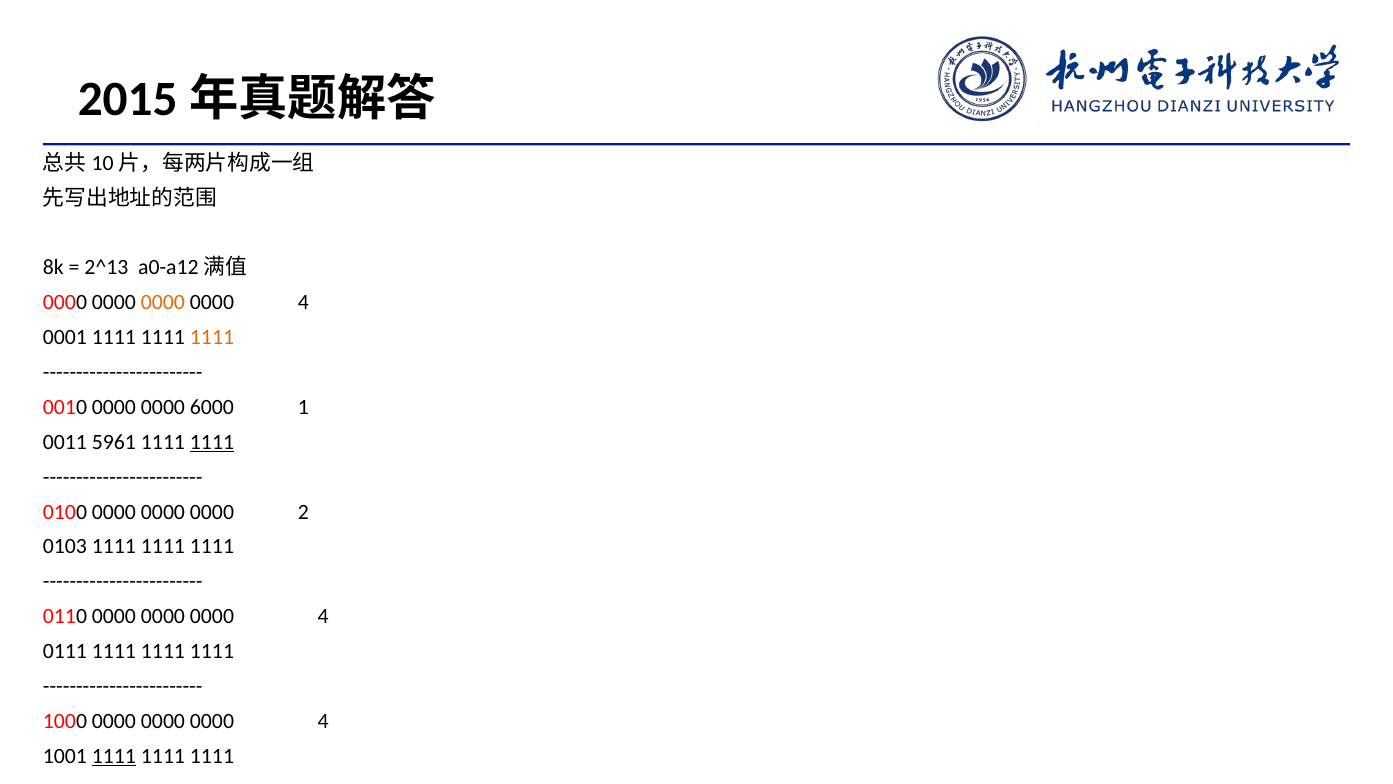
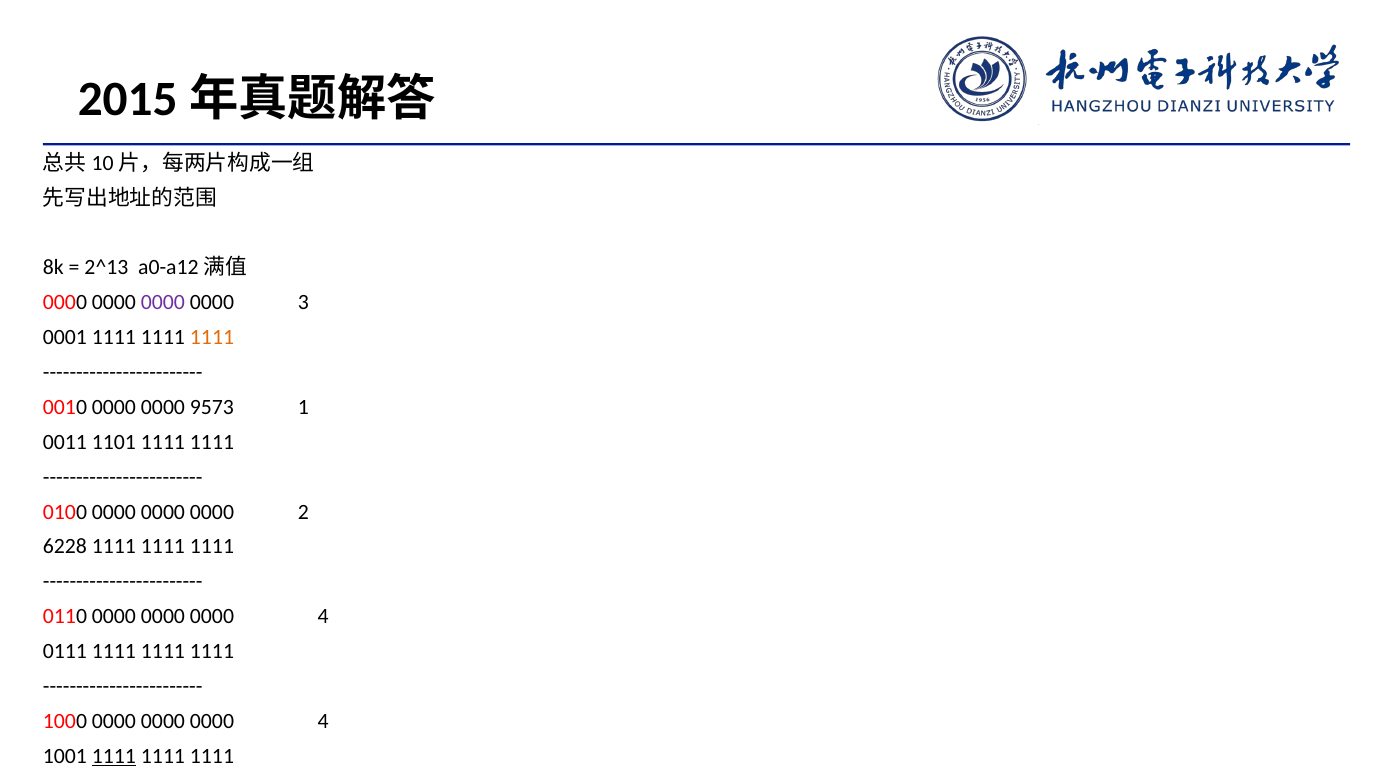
0000 colour: orange -> purple (163, 302)
4: 4 -> 3 (303, 302)
6000: 6000 -> 9573 (212, 407)
5961: 5961 -> 1101 (114, 442)
1111 underline: present -> none (212, 442)
0103: 0103 -> 6228 (65, 546)
